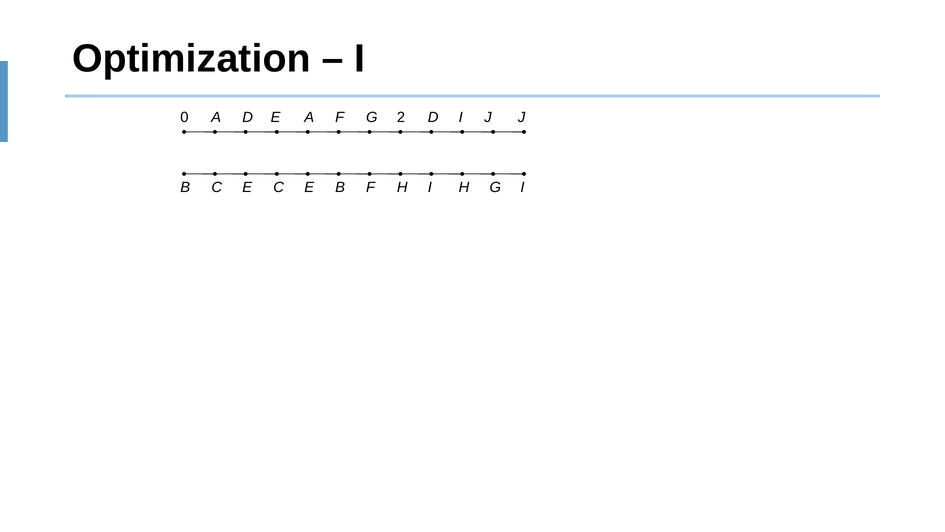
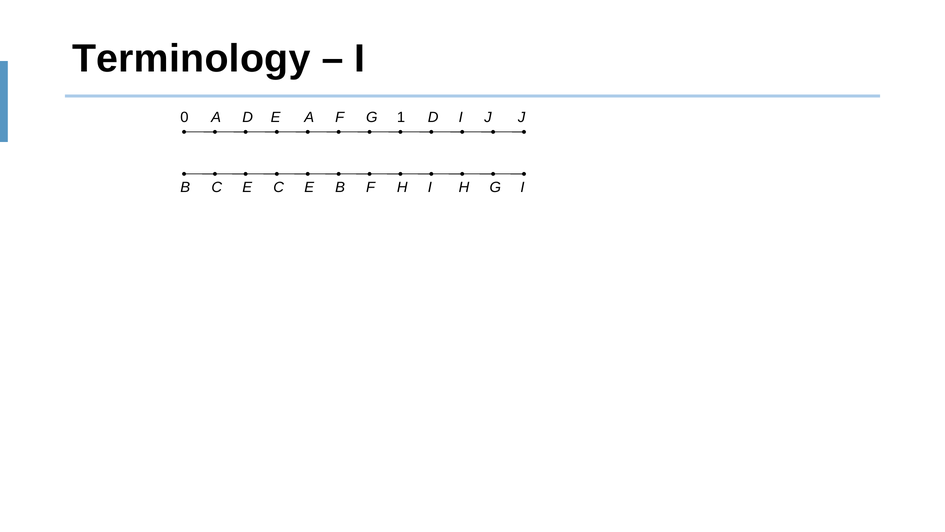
Optimization: Optimization -> Terminology (191, 59)
2: 2 -> 1 (401, 117)
